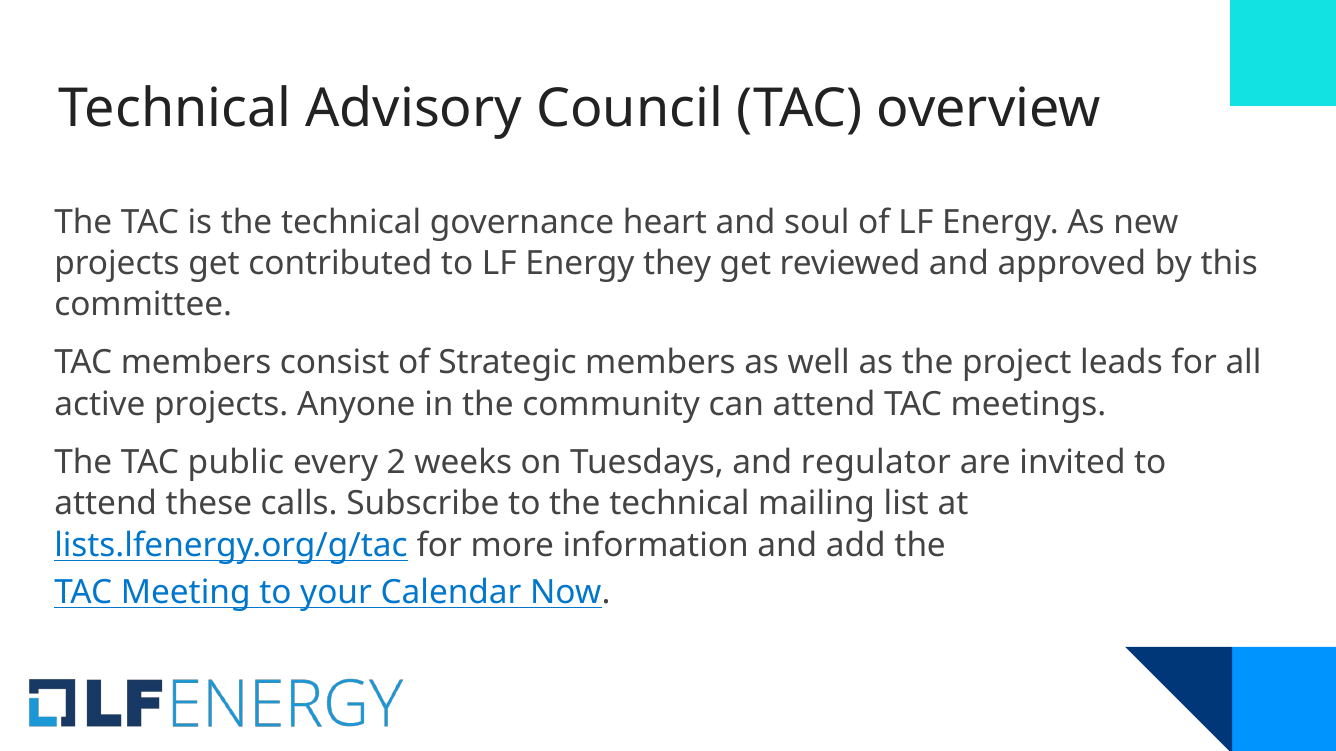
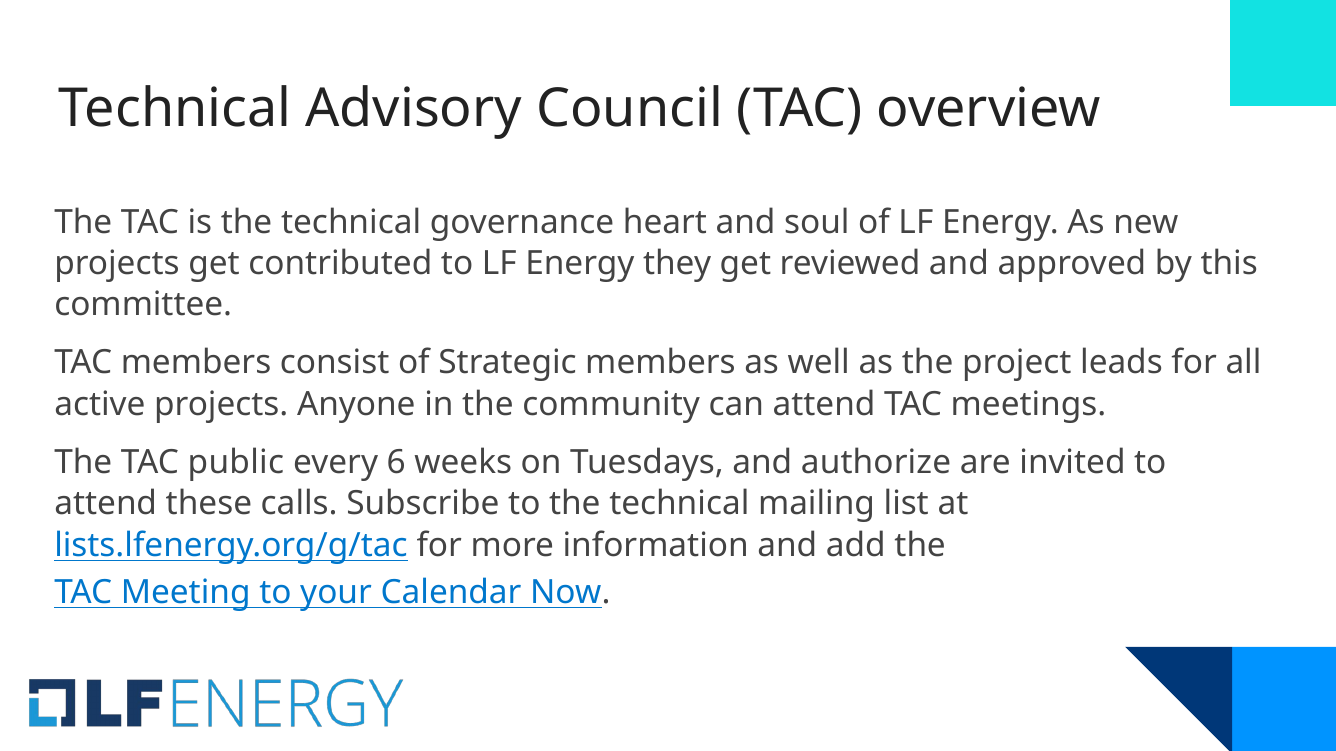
2: 2 -> 6 (396, 463)
regulator: regulator -> authorize (876, 463)
